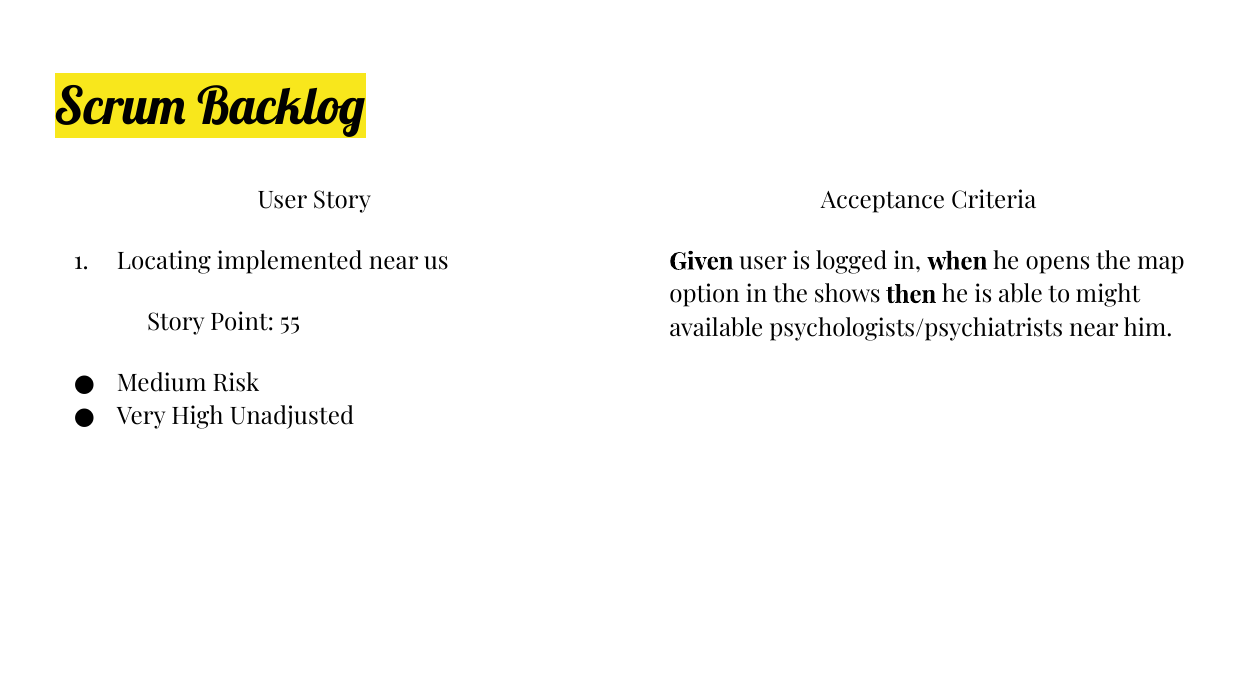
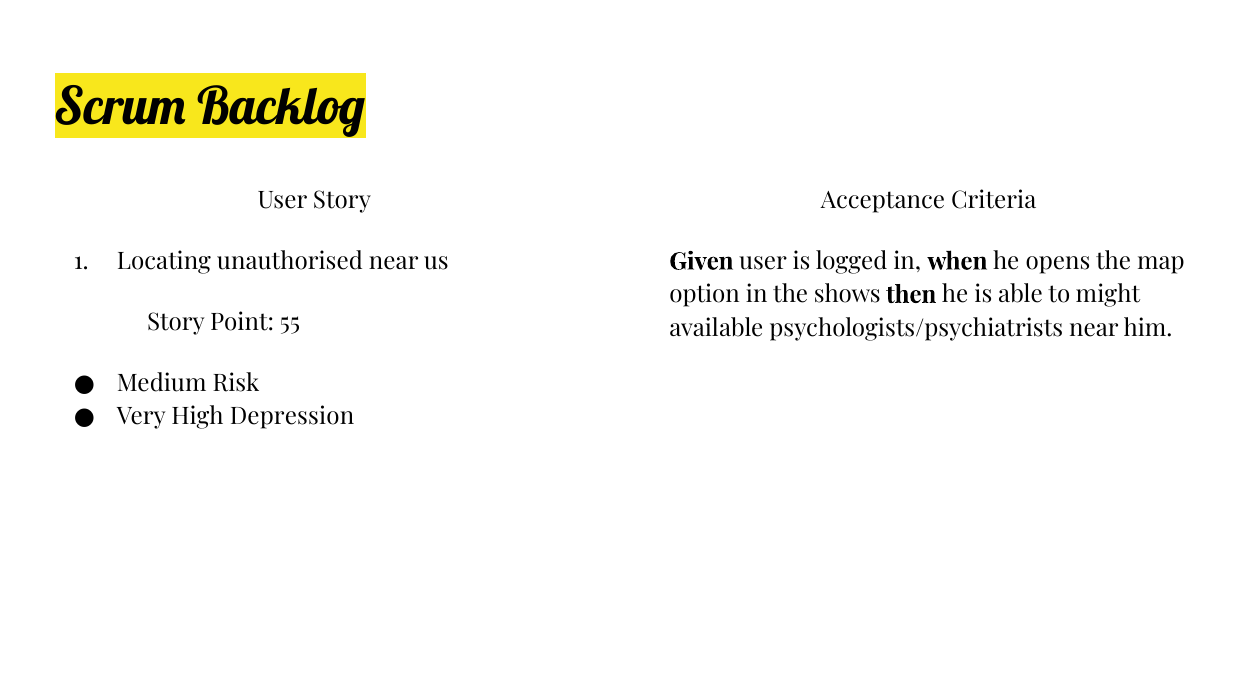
implemented: implemented -> unauthorised (290, 262)
Unadjusted: Unadjusted -> Depression (292, 417)
